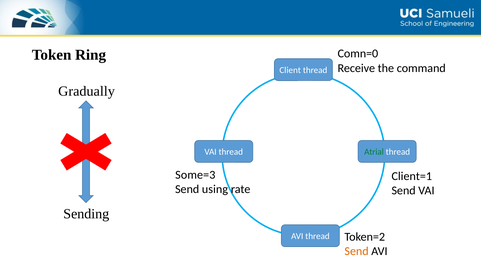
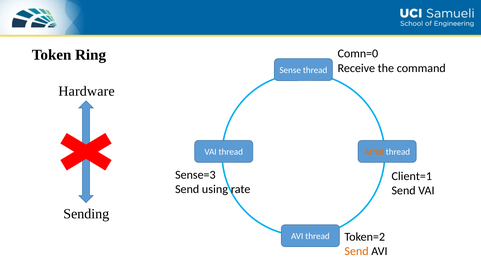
Client: Client -> Sense (290, 70)
Gradually: Gradually -> Hardware (87, 92)
Atrial colour: green -> orange (374, 152)
Some=3: Some=3 -> Sense=3 (195, 175)
